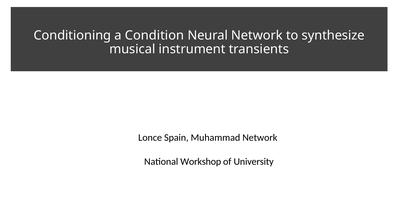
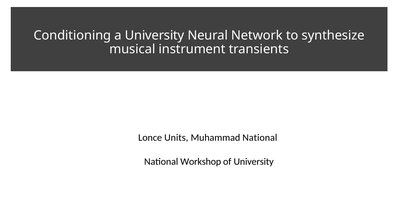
a Condition: Condition -> University (155, 35)
Spain: Spain -> Units (176, 138)
Muhammad Network: Network -> National (260, 138)
